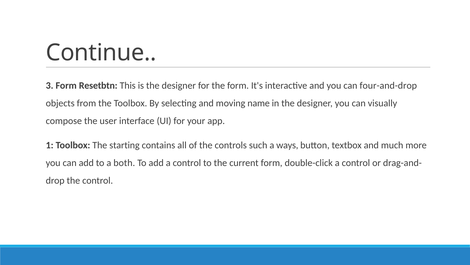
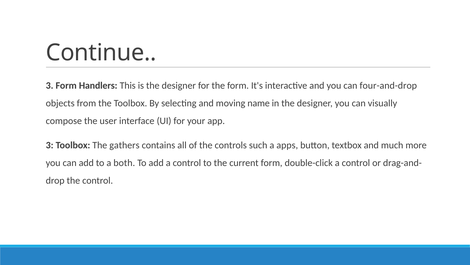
Resetbtn: Resetbtn -> Handlers (98, 85)
1: 1 -> 3 (50, 145)
starting: starting -> gathers (124, 145)
ways: ways -> apps (287, 145)
